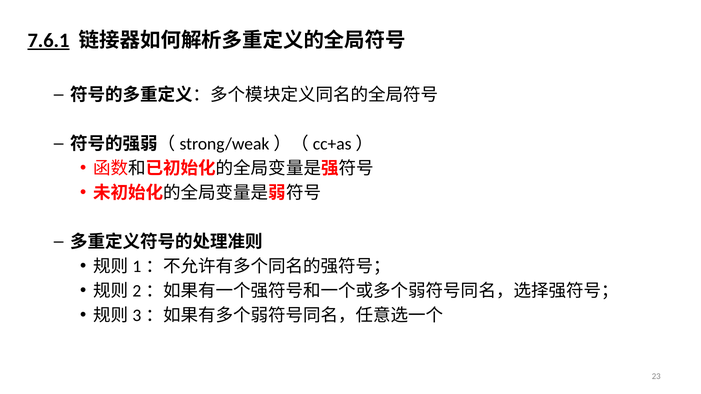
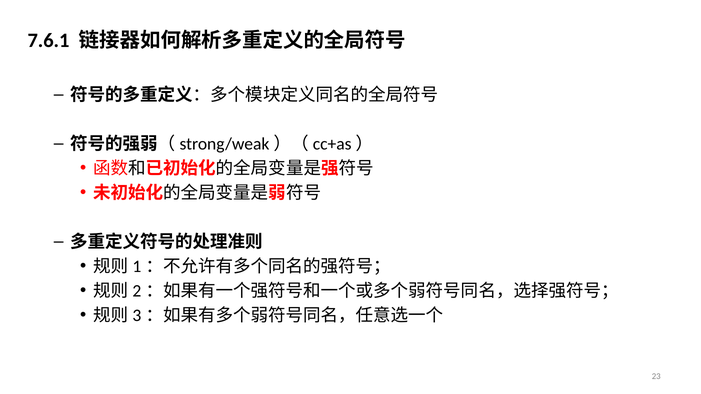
7.6.1 underline: present -> none (48, 40)
